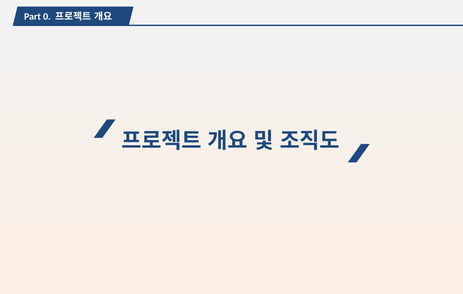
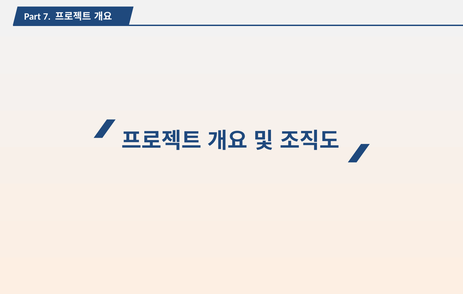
0: 0 -> 7 (47, 16)
